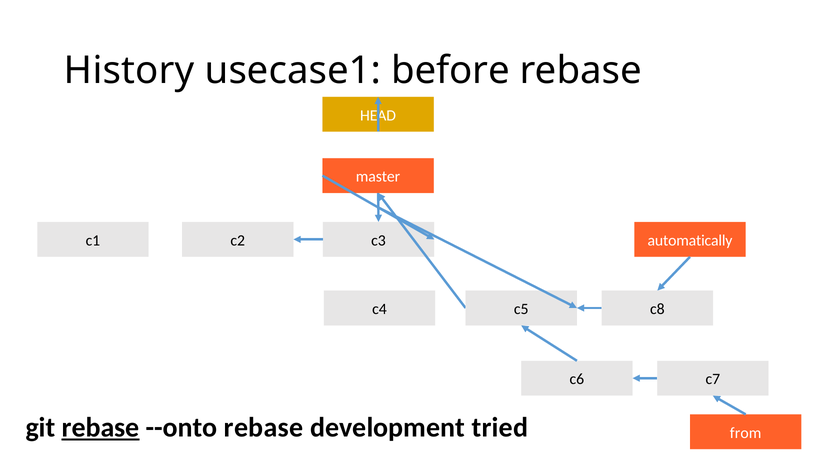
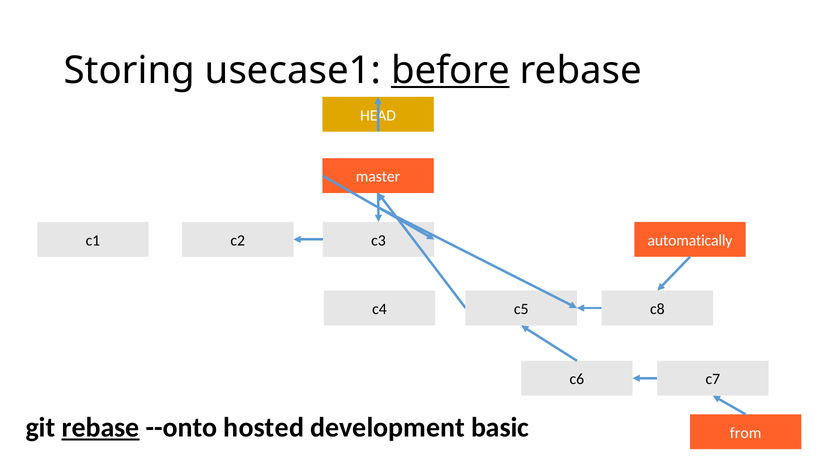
History: History -> Storing (129, 70)
before underline: none -> present (450, 70)
--onto rebase: rebase -> hosted (264, 427)
tried: tried -> basic (500, 427)
